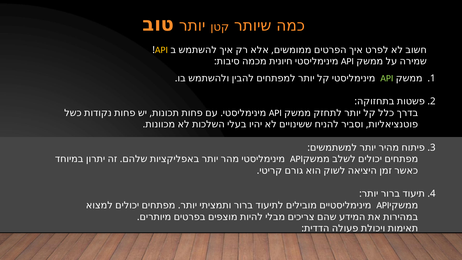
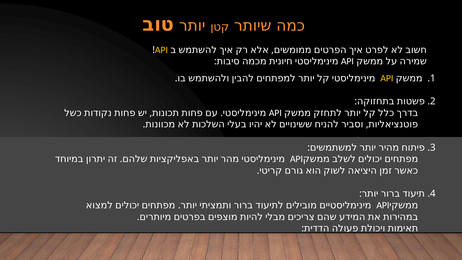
API colour: light green -> yellow (387, 78)
